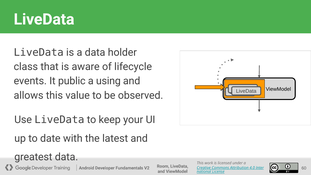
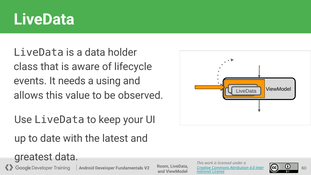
public: public -> needs (72, 81)
